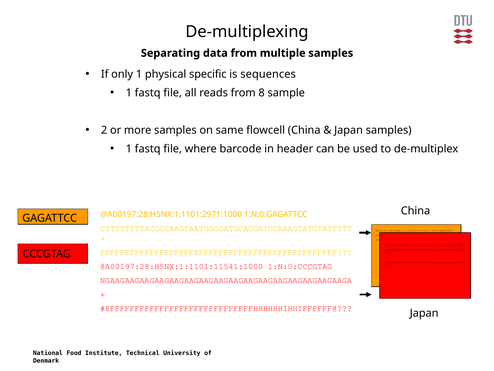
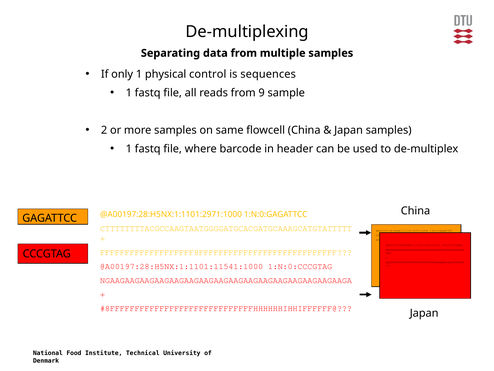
specific: specific -> control (208, 74)
8: 8 -> 9 (262, 93)
